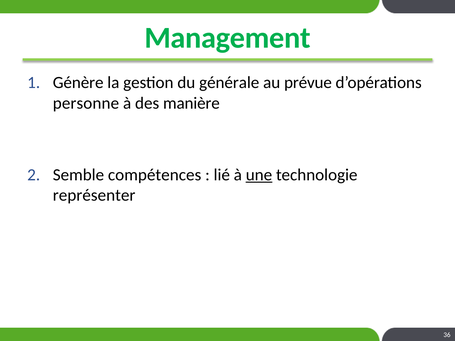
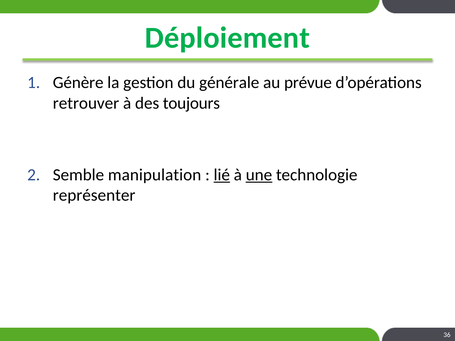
Management: Management -> Déploiement (227, 38)
personne: personne -> retrouver (86, 103)
manière: manière -> toujours (191, 103)
compétences: compétences -> manipulation (155, 175)
lié underline: none -> present (222, 175)
